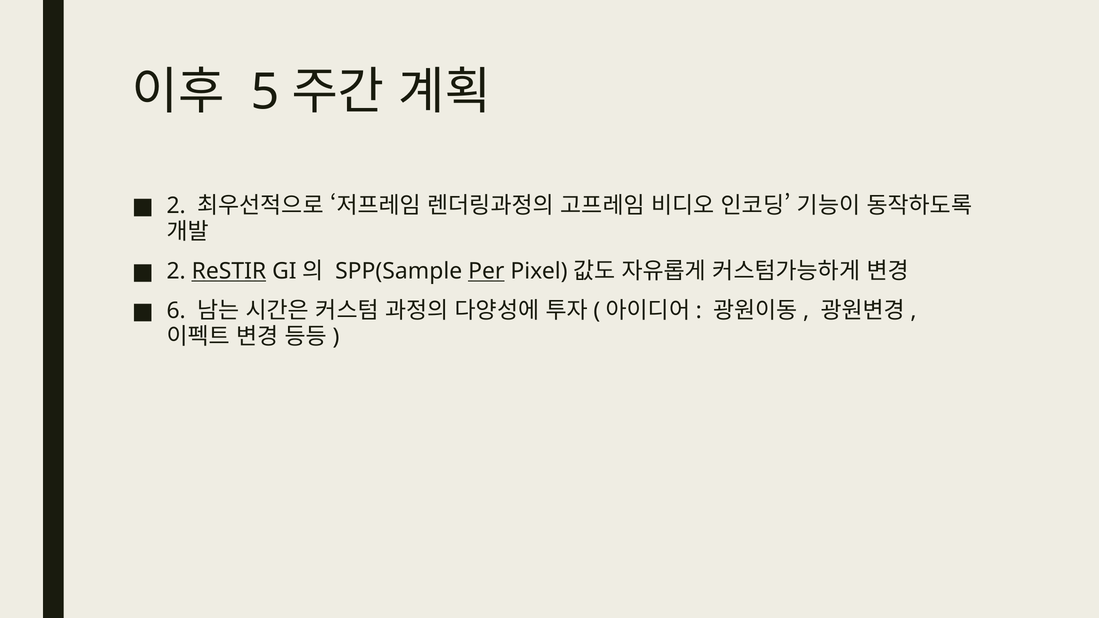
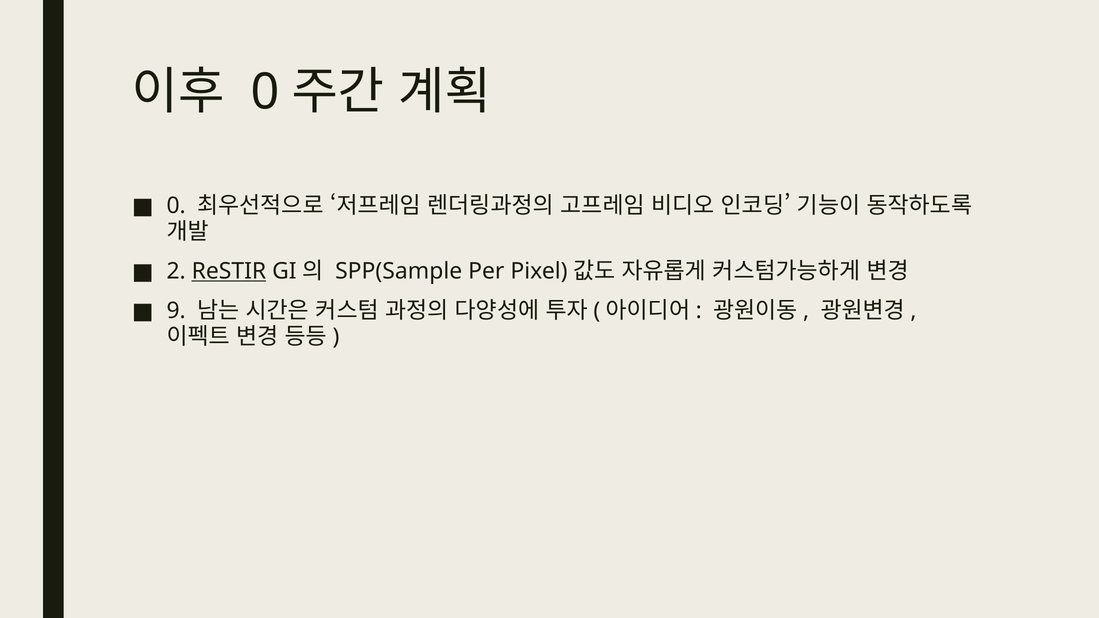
5: 5 -> 0 (265, 92)
2: 2 -> 0 (176, 206)
Per underline: present -> none (486, 271)
6: 6 -> 9 (176, 311)
